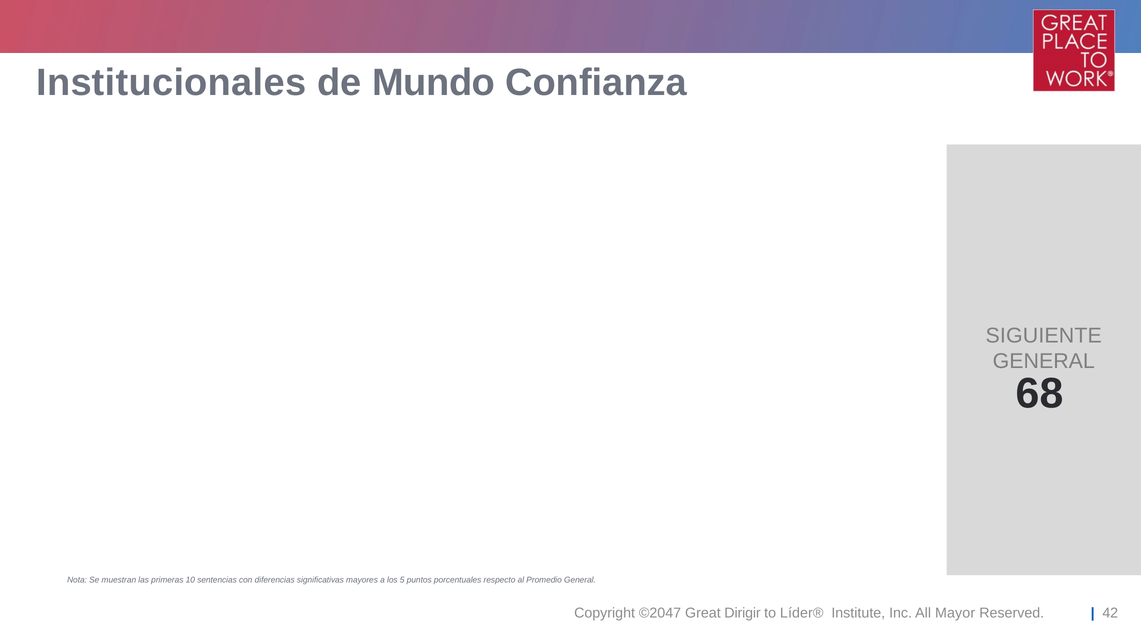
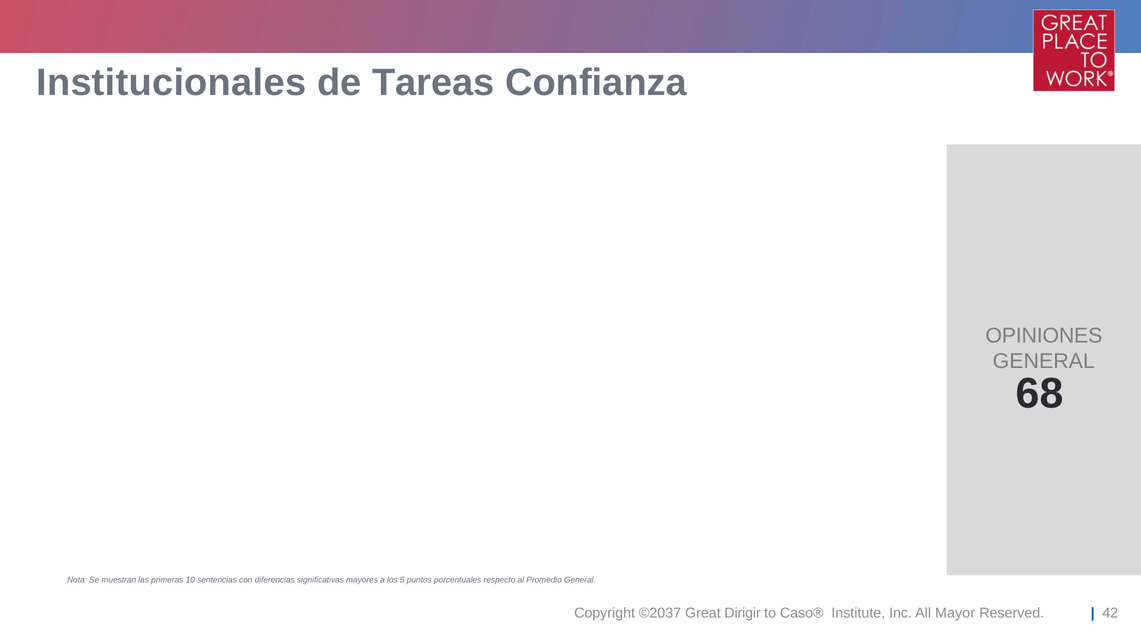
Mundo: Mundo -> Tareas (433, 83)
SIGUIENTE: SIGUIENTE -> OPINIONES (1044, 336)
©2047: ©2047 -> ©2037 (660, 613)
Líder®: Líder® -> Caso® (802, 613)
